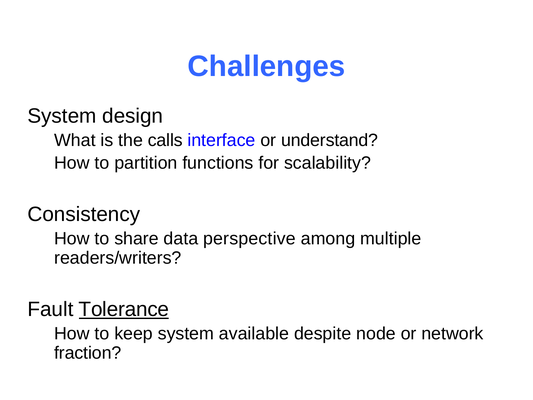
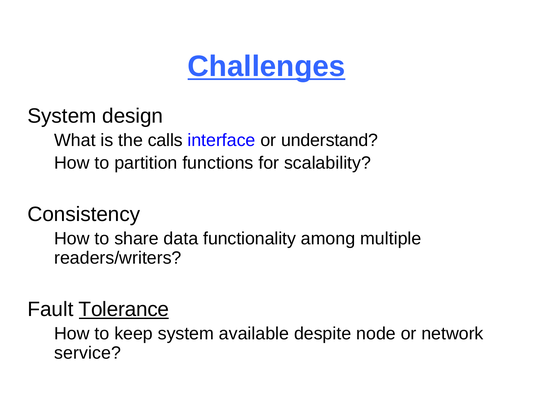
Challenges underline: none -> present (266, 66)
perspective: perspective -> functionality (250, 239)
fraction: fraction -> service (88, 353)
